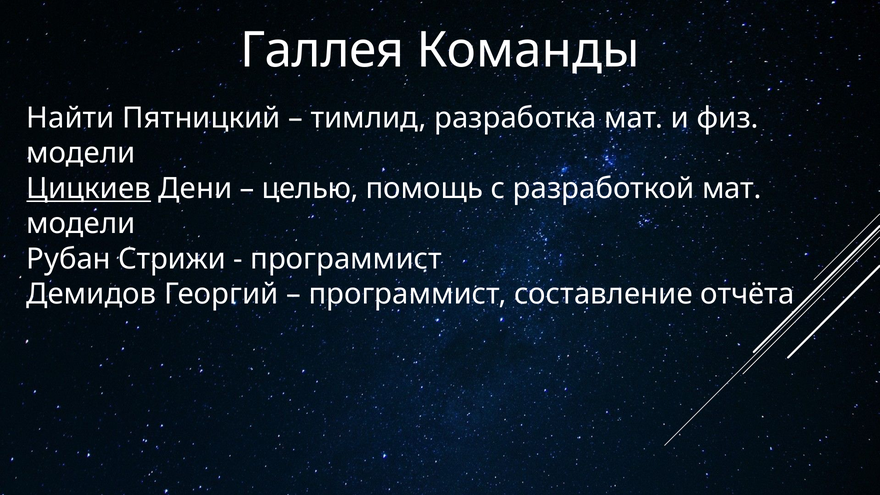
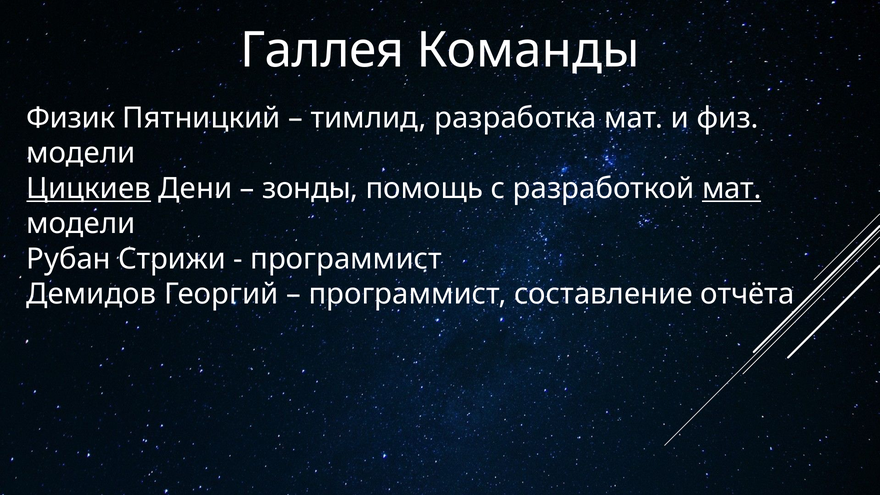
Найти: Найти -> Физик (71, 118)
целью: целью -> зонды (310, 189)
мат underline: none -> present (732, 189)
